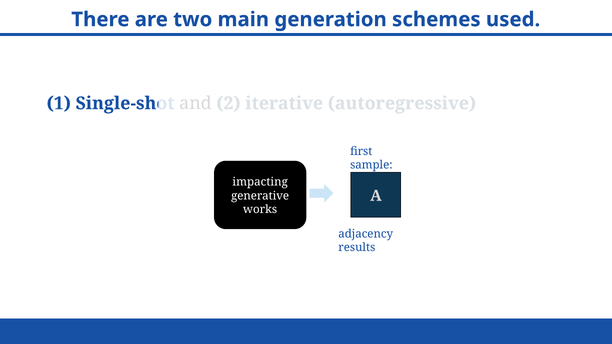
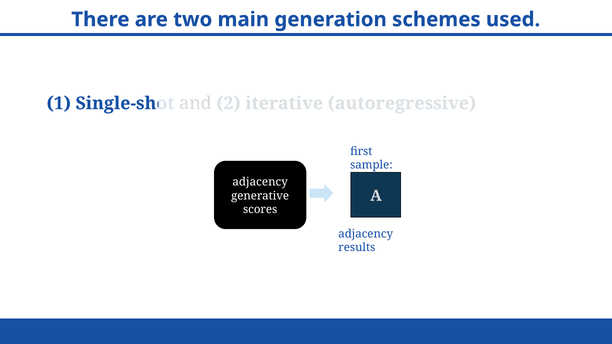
impacting: impacting -> adjacency (260, 182)
works: works -> scores (260, 210)
